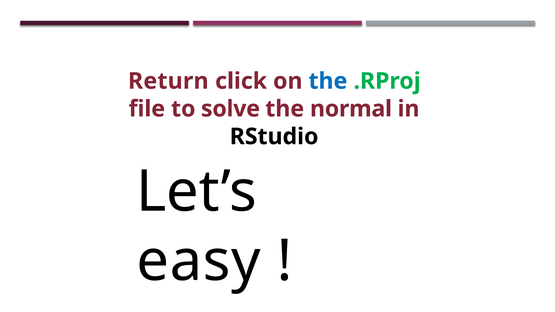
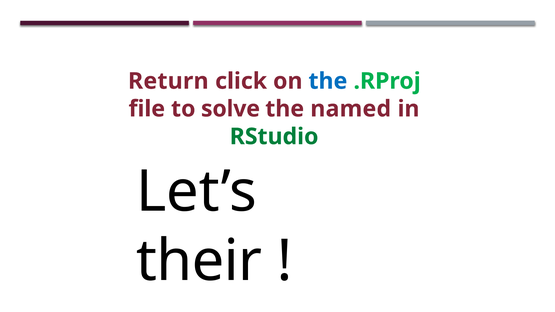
normal: normal -> named (351, 109)
RStudio colour: black -> green (274, 137)
easy: easy -> their (199, 261)
